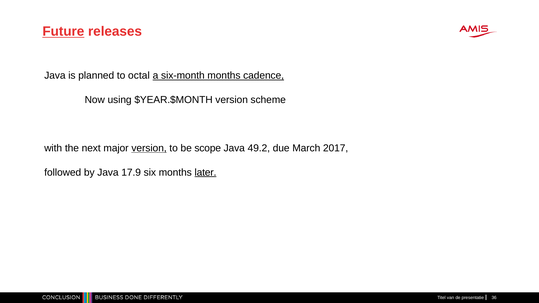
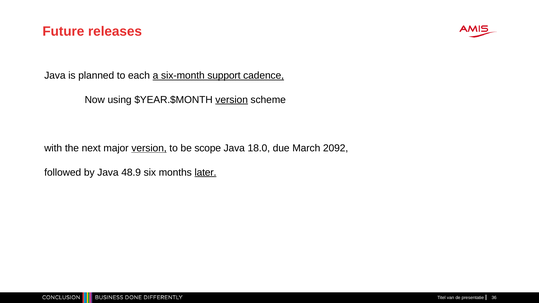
Future underline: present -> none (63, 31)
octal: octal -> each (139, 76)
six-month months: months -> support (224, 76)
version underline: none -> present (232, 100)
49.2: 49.2 -> 18.0 (259, 148)
2017: 2017 -> 2092 (336, 148)
17.9: 17.9 -> 48.9 (131, 172)
